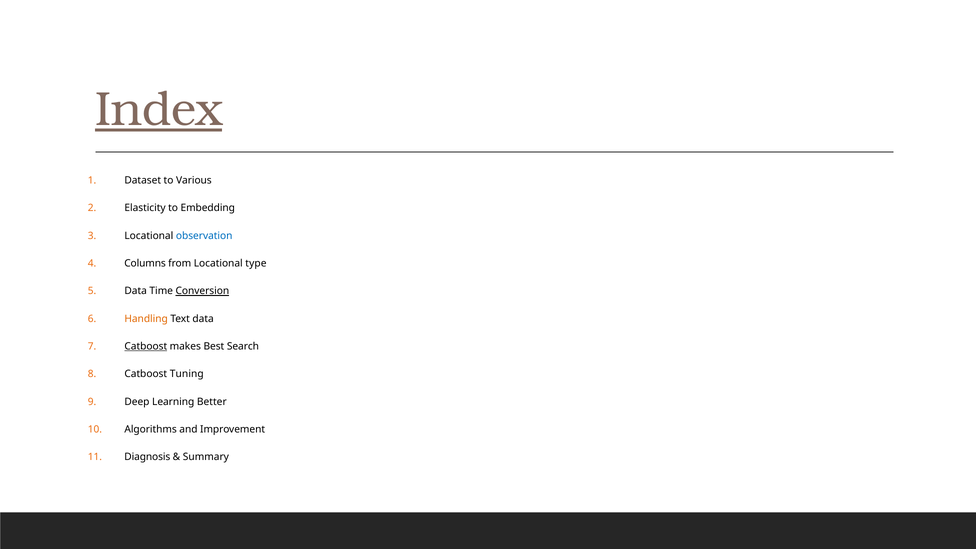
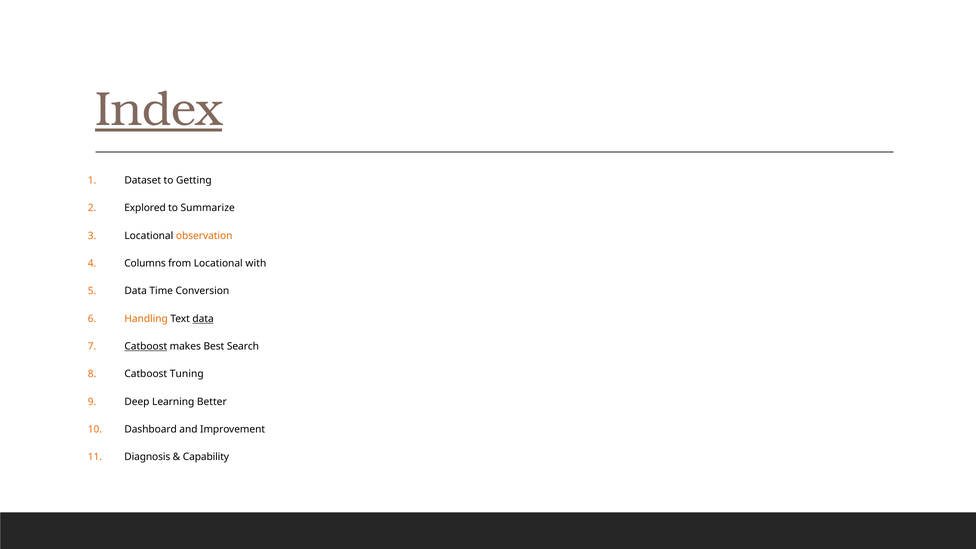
Various: Various -> Getting (194, 180)
Elasticity: Elasticity -> Explored (145, 208)
Embedding: Embedding -> Summarize (208, 208)
observation colour: blue -> orange (204, 236)
type: type -> with (256, 263)
Conversion underline: present -> none (202, 291)
data underline: none -> present (203, 319)
Algorithms: Algorithms -> Dashboard (151, 429)
Summary: Summary -> Capability (206, 457)
